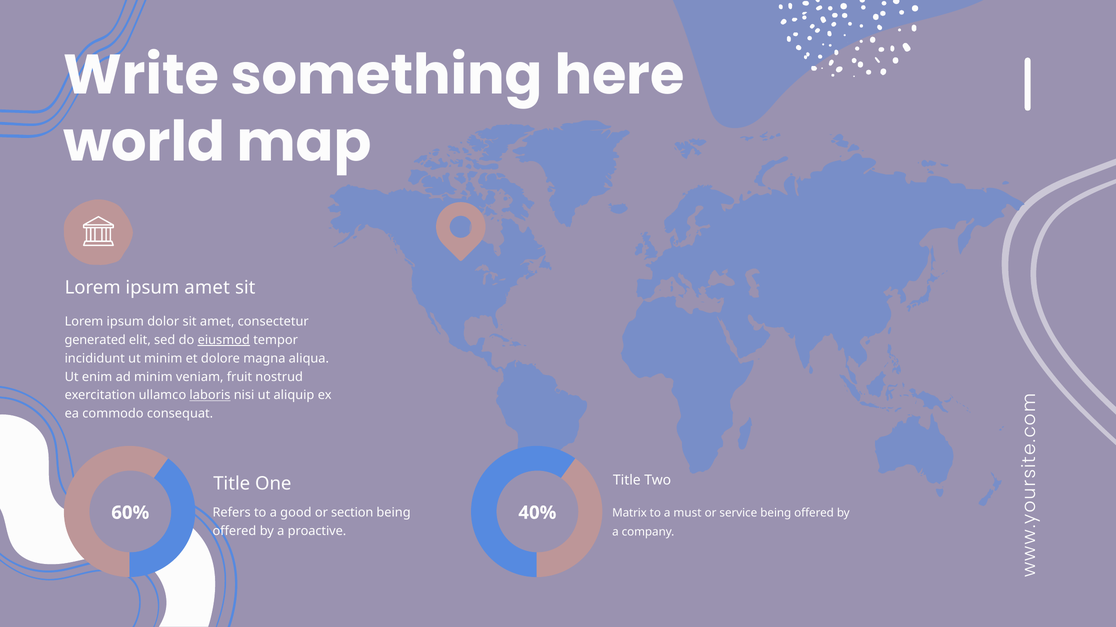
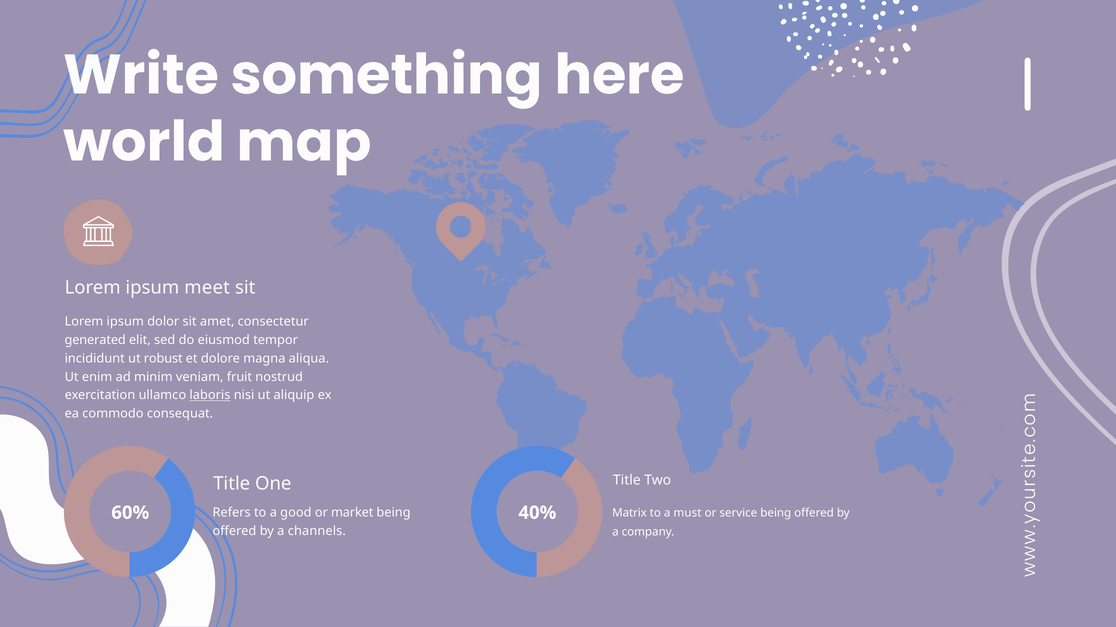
ipsum amet: amet -> meet (207, 288)
eiusmod underline: present -> none (224, 340)
ut minim: minim -> robust (163, 359)
section: section -> market (352, 513)
proactive: proactive -> channels (317, 532)
